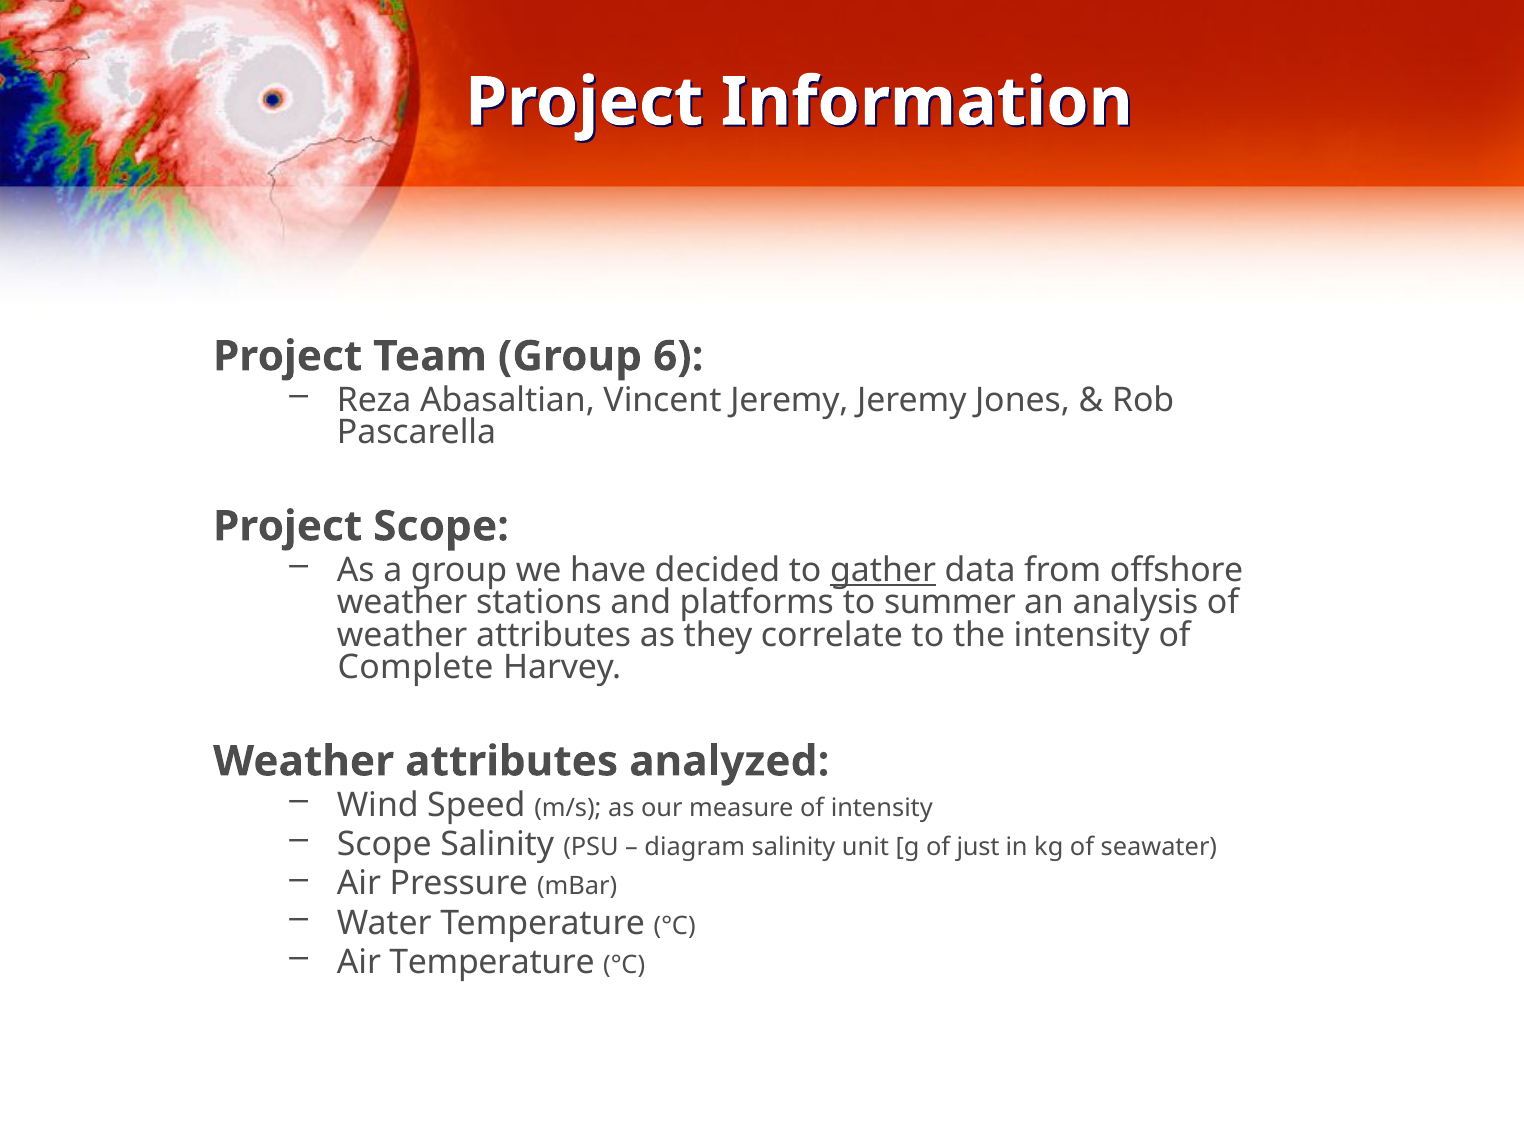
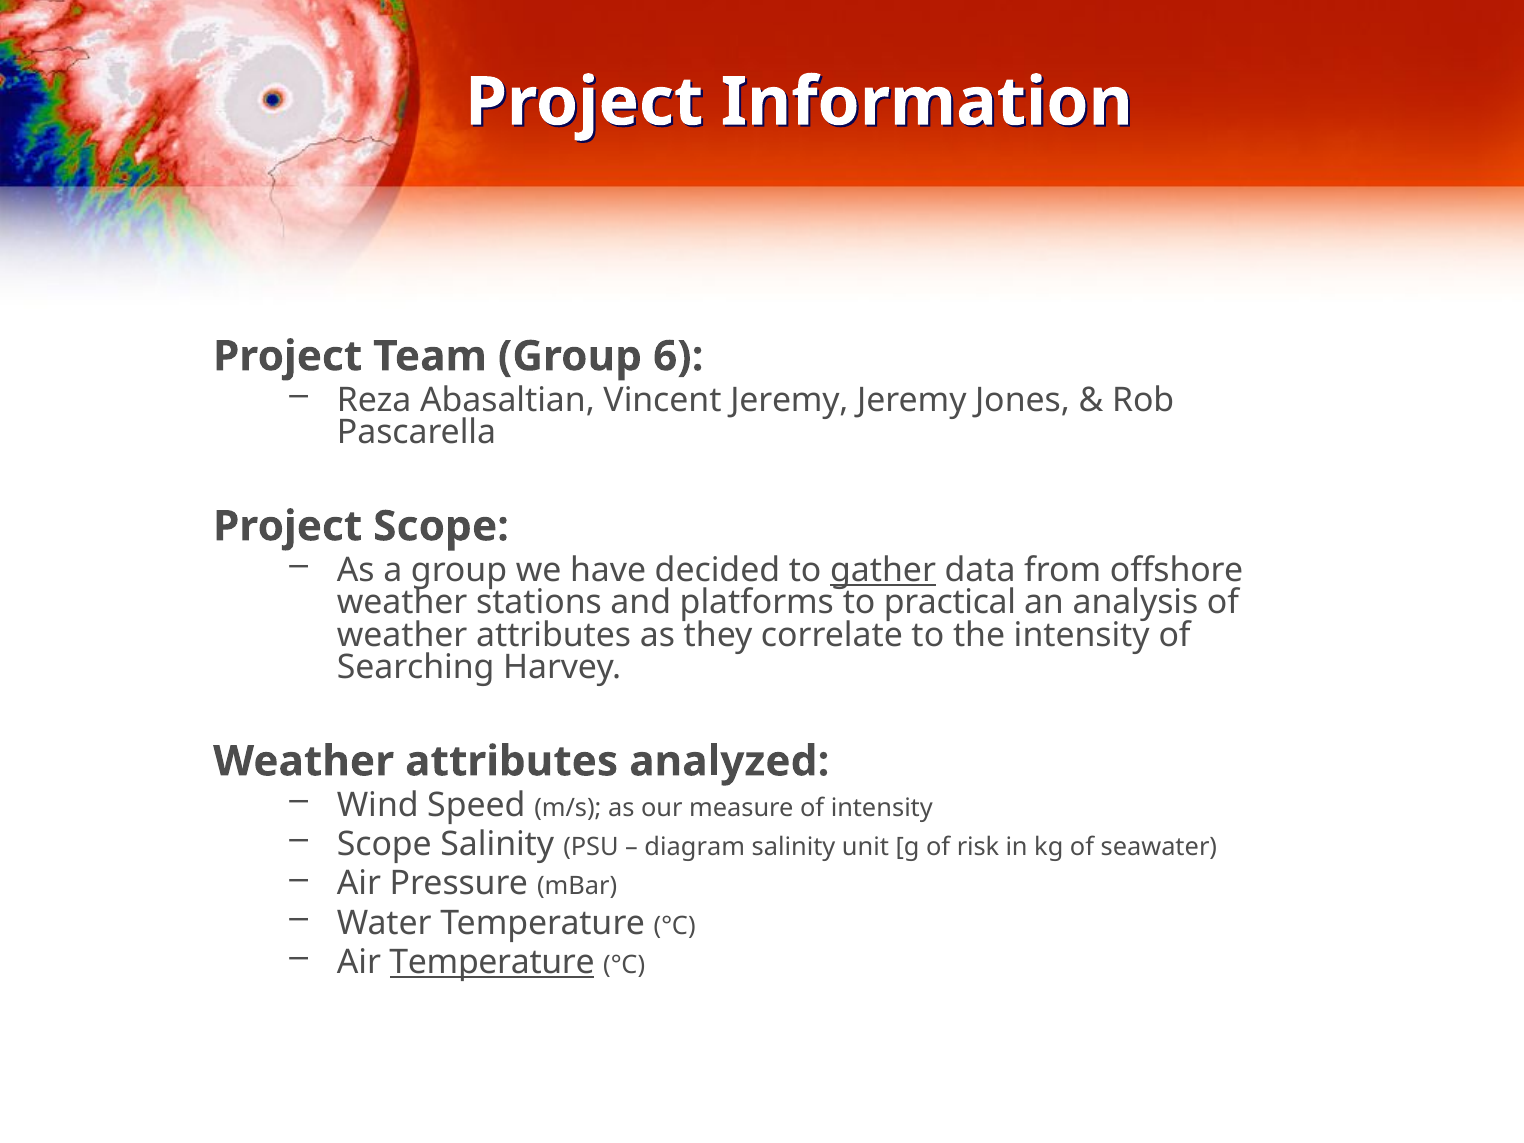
summer: summer -> practical (950, 603)
Complete: Complete -> Searching (416, 668)
just: just -> risk (978, 847)
Temperature underline: none -> present (492, 962)
